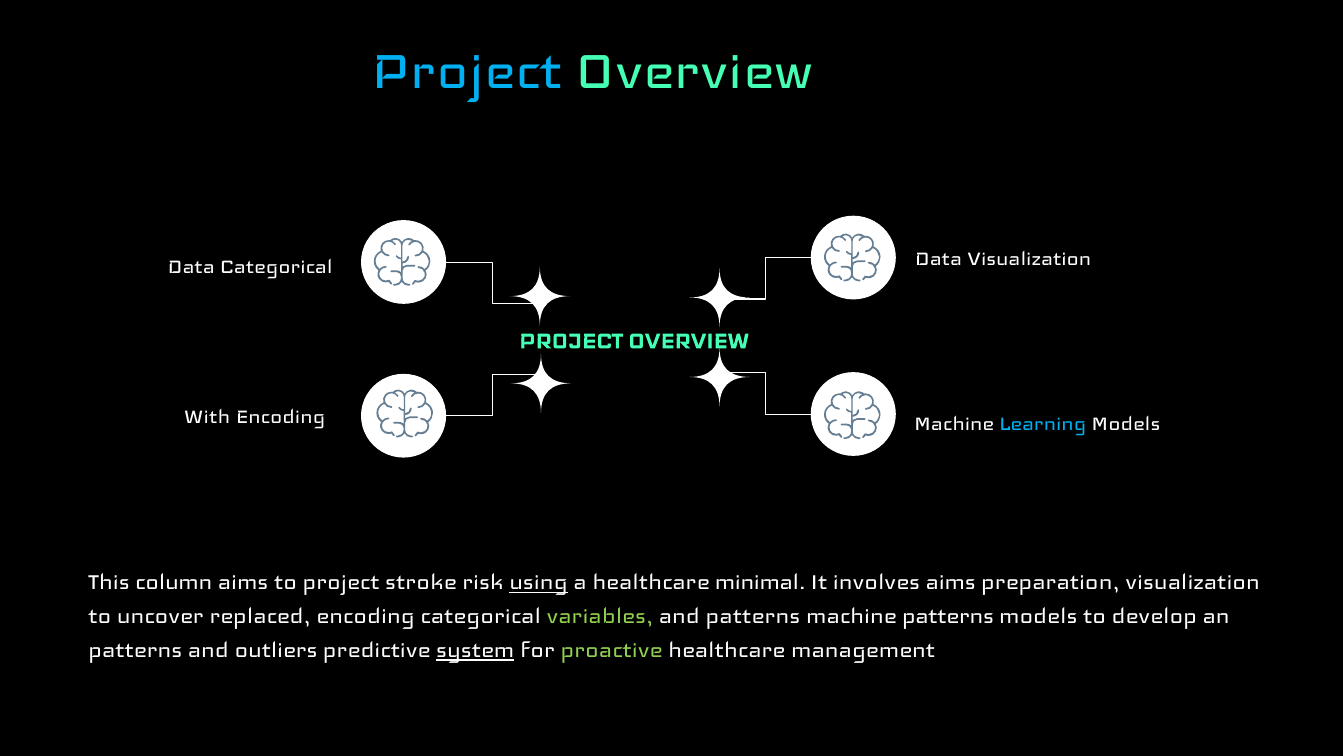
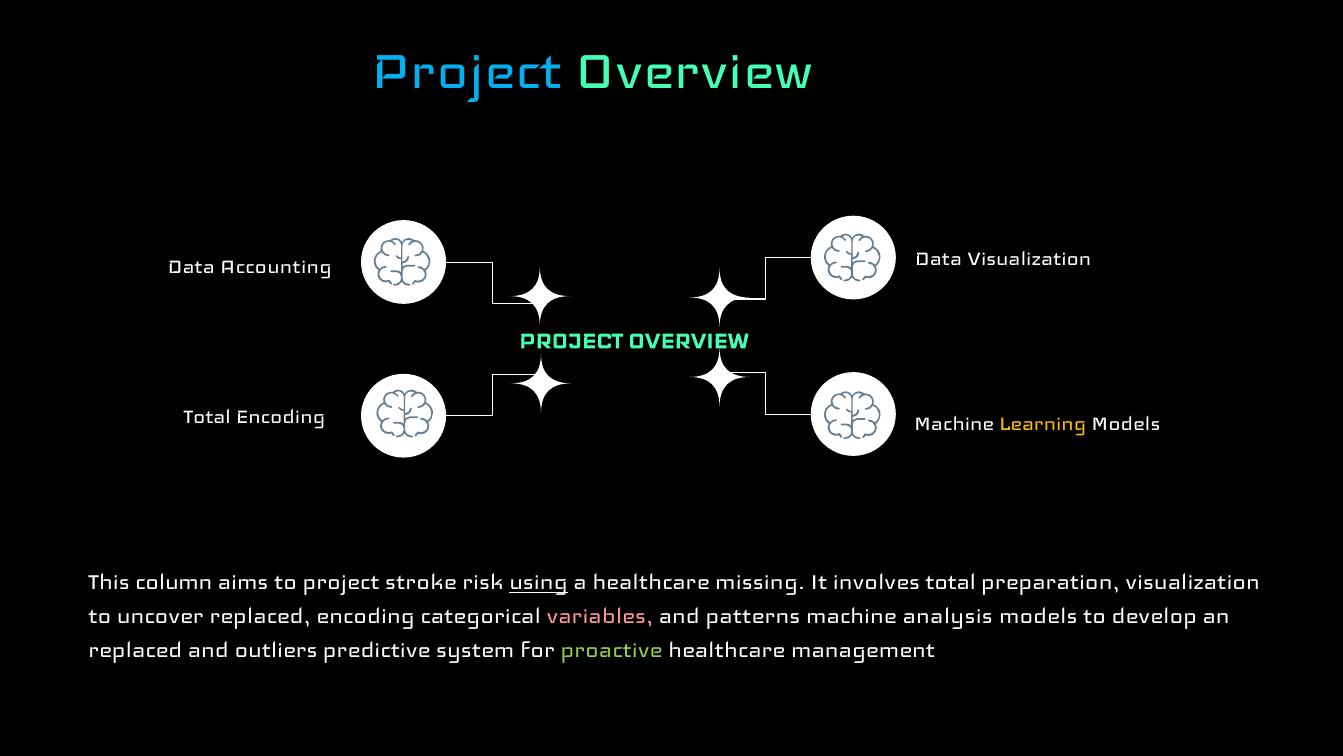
Data Categorical: Categorical -> Accounting (276, 265)
With: With -> Total (207, 415)
Learning colour: light blue -> yellow (1043, 422)
minimal: minimal -> missing (760, 580)
involves aims: aims -> total (951, 580)
variables colour: light green -> pink (600, 614)
machine patterns: patterns -> analysis (948, 614)
patterns: patterns -> replaced (135, 647)
system underline: present -> none (475, 647)
